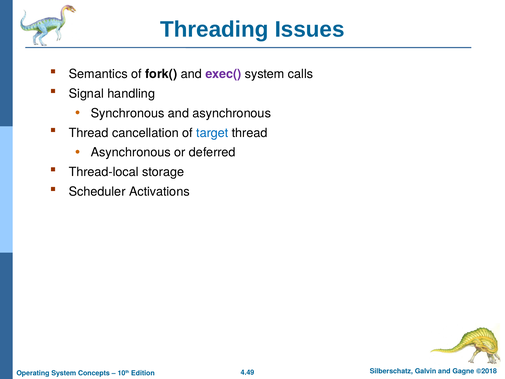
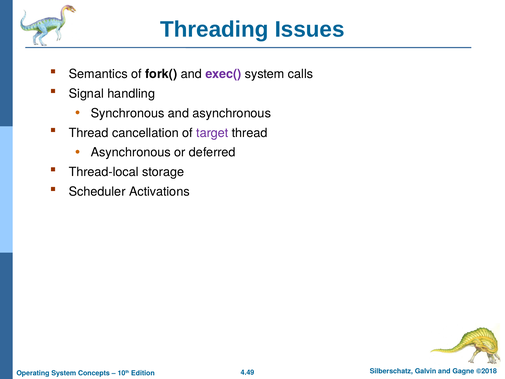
target colour: blue -> purple (212, 133)
